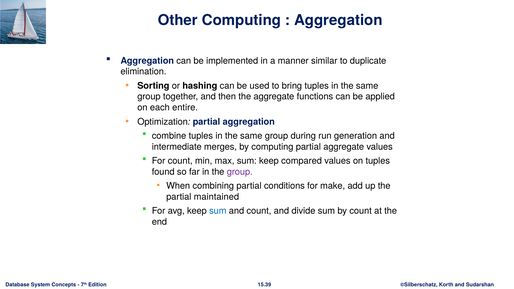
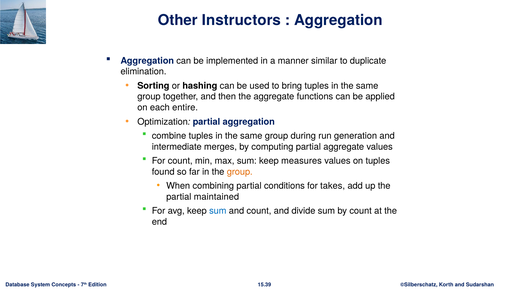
Other Computing: Computing -> Instructors (241, 20)
compared: compared -> measures (301, 161)
group colour: purple -> orange (240, 172)
make: make -> takes (333, 186)
